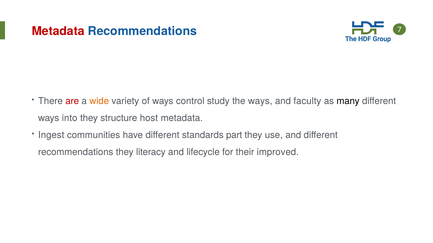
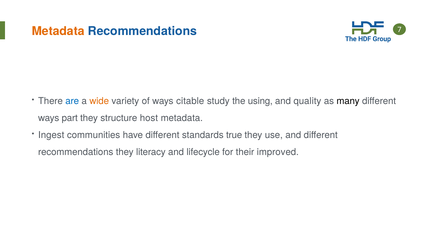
Metadata colour: red -> orange (58, 31)
are colour: red -> blue (72, 101)
control: control -> citable (190, 101)
the ways: ways -> using (260, 101)
faculty: faculty -> quality (307, 101)
into: into -> part (70, 118)
part: part -> true (234, 135)
